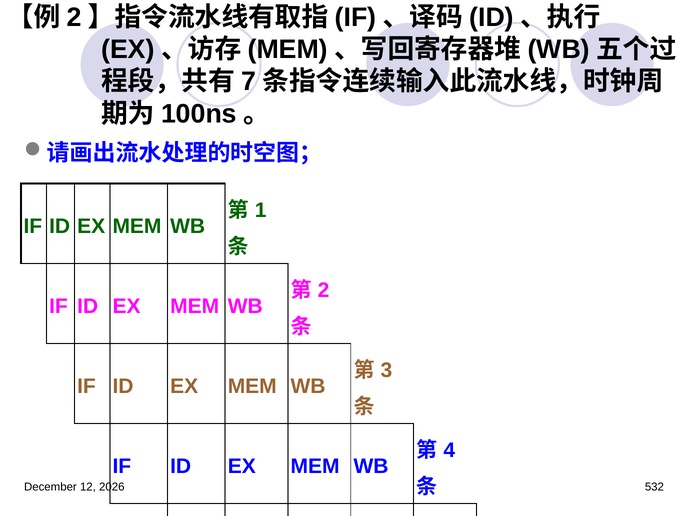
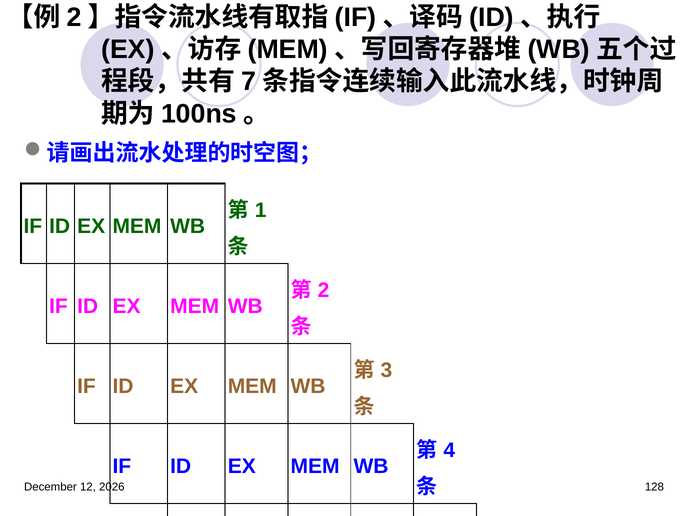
532: 532 -> 128 (654, 487)
